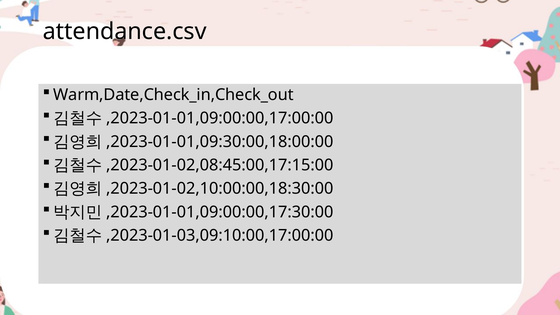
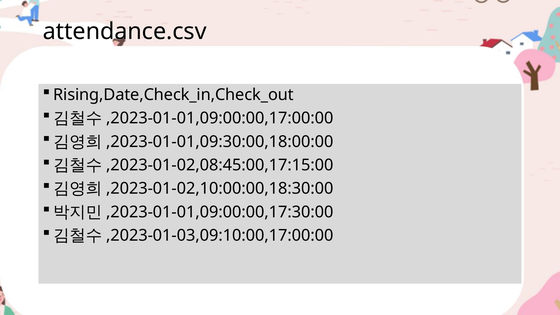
Warm,Date,Check_in,Check_out: Warm,Date,Check_in,Check_out -> Rising,Date,Check_in,Check_out (173, 95)
